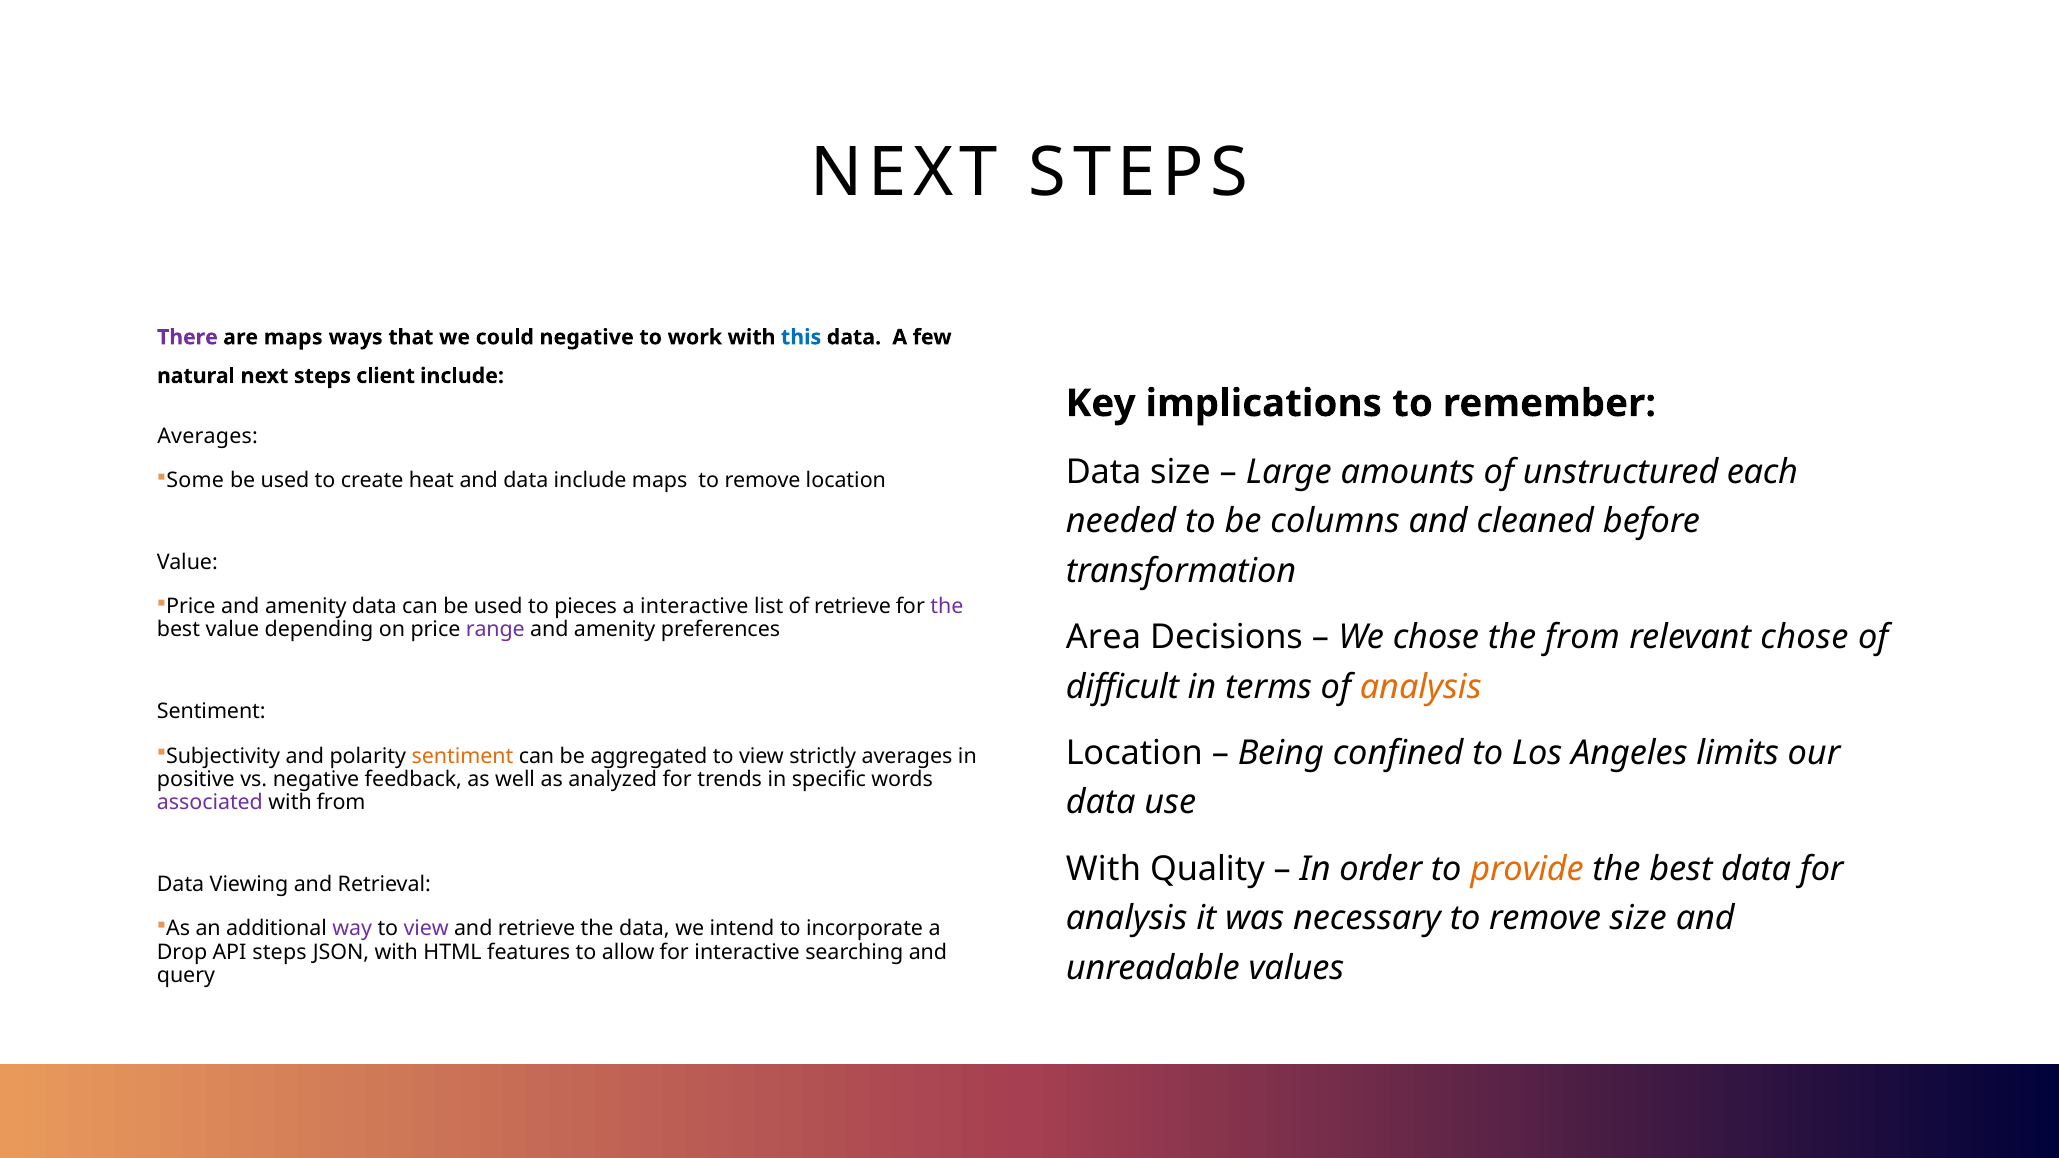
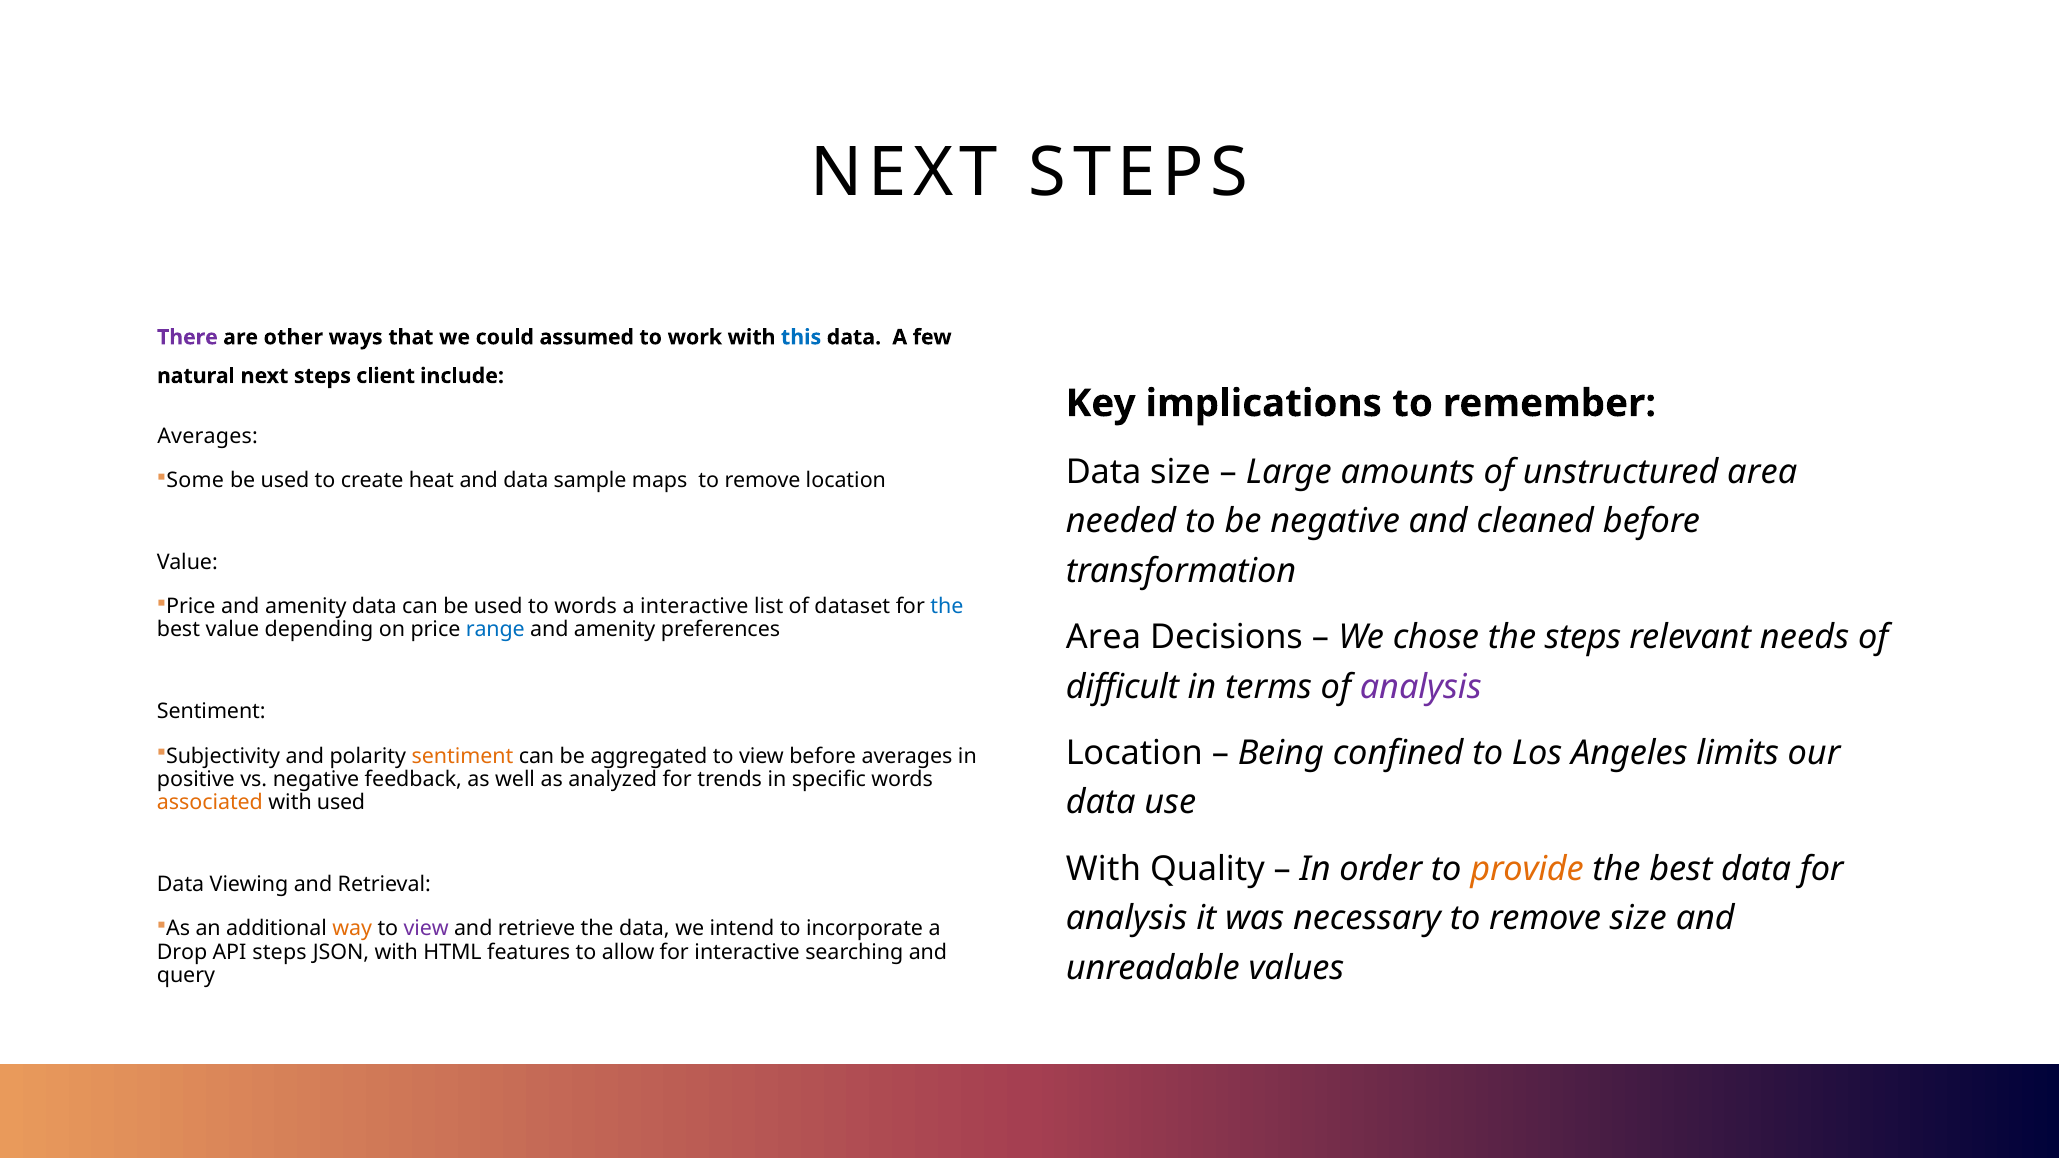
are maps: maps -> other (293, 337)
could negative: negative -> assumed (587, 337)
unstructured each: each -> area (1762, 472)
data include: include -> sample (590, 480)
be columns: columns -> negative (1335, 522)
to pieces: pieces -> words (586, 607)
of retrieve: retrieve -> dataset (852, 607)
the colour: purple -> blue (947, 607)
range colour: purple -> blue (495, 630)
the from: from -> steps (1583, 638)
relevant chose: chose -> needs (1804, 638)
analysis colour: orange -> purple (1421, 687)
view strictly: strictly -> before (823, 756)
associated colour: purple -> orange (210, 803)
with from: from -> used (341, 803)
way colour: purple -> orange (352, 929)
